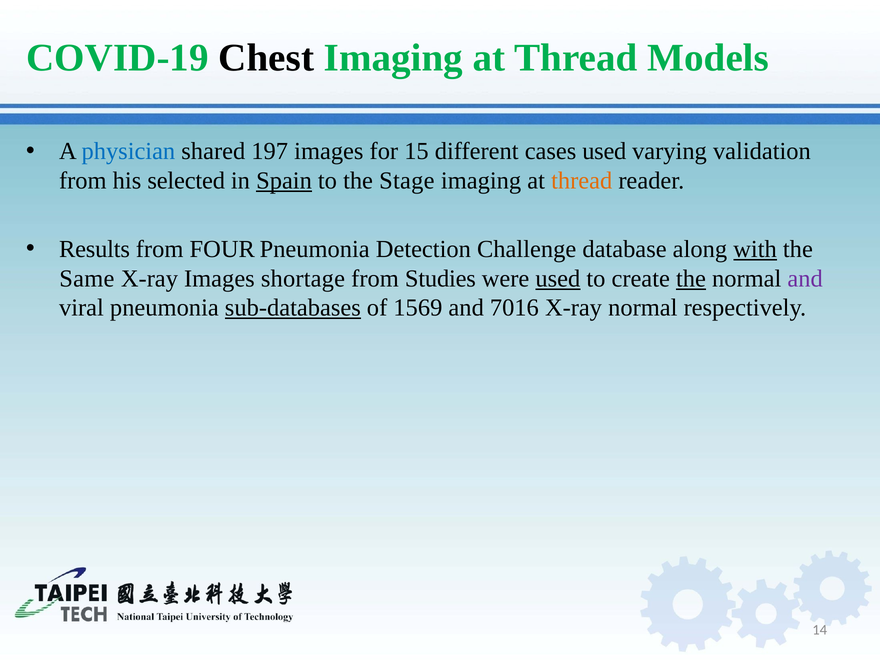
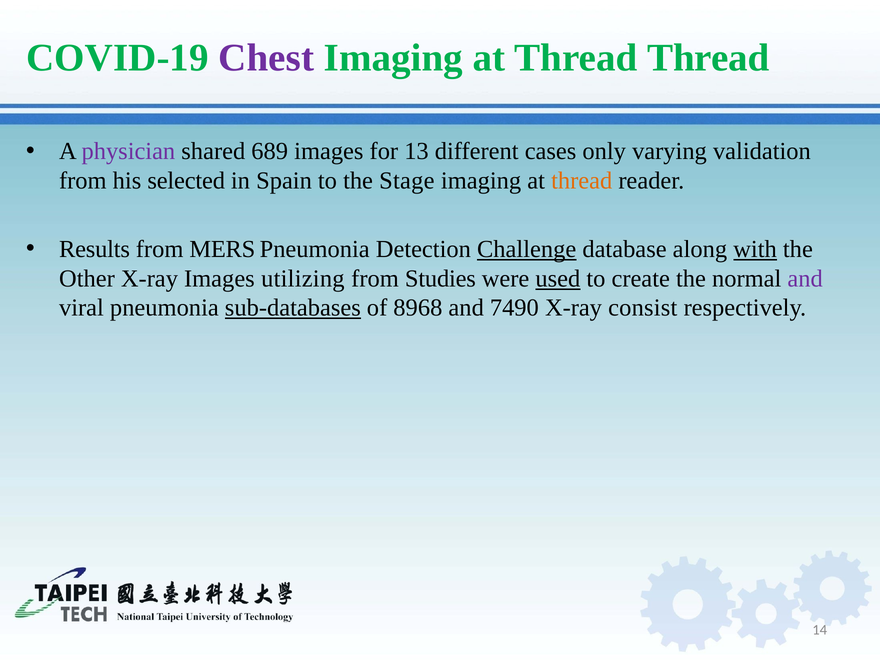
Chest colour: black -> purple (266, 58)
Thread Models: Models -> Thread (708, 58)
physician colour: blue -> purple (128, 151)
197: 197 -> 689 (270, 151)
15: 15 -> 13 (417, 151)
cases used: used -> only (604, 151)
Spain underline: present -> none (284, 181)
FOUR: FOUR -> MERS (222, 249)
Challenge underline: none -> present (527, 249)
Same: Same -> Other (87, 279)
shortage: shortage -> utilizing (303, 279)
the underline: present -> none (691, 279)
1569: 1569 -> 8968 (418, 308)
7016: 7016 -> 7490 (514, 308)
X-ray normal: normal -> consist (643, 308)
